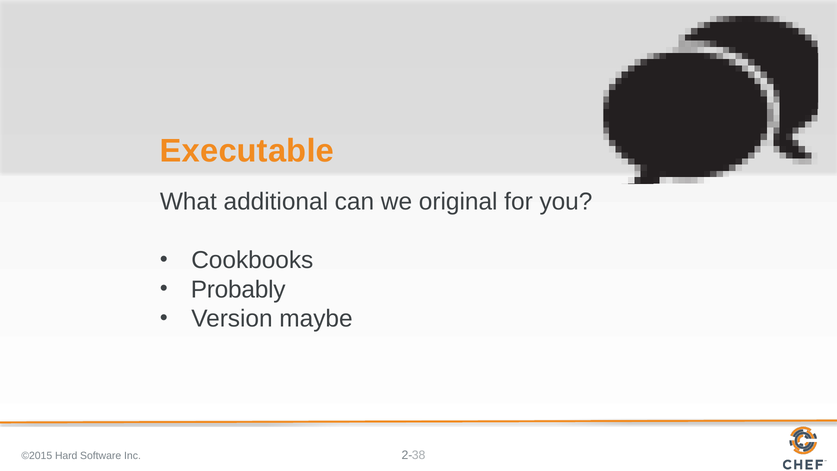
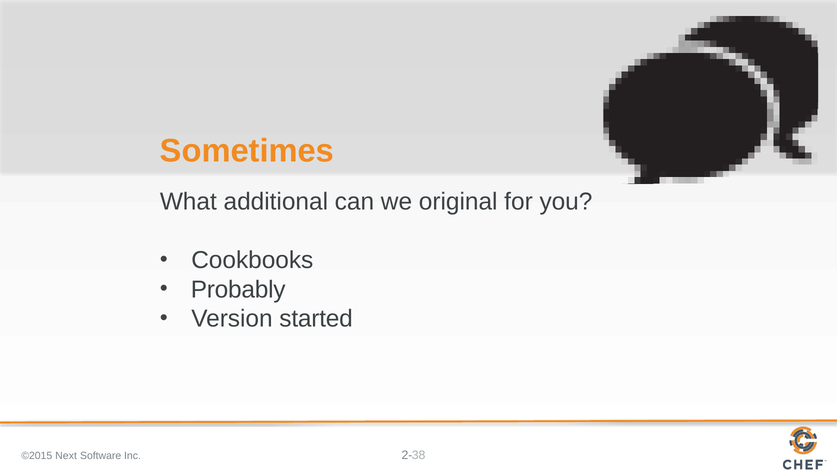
Executable: Executable -> Sometimes (247, 151)
maybe: maybe -> started (316, 319)
Hard: Hard -> Next (66, 456)
